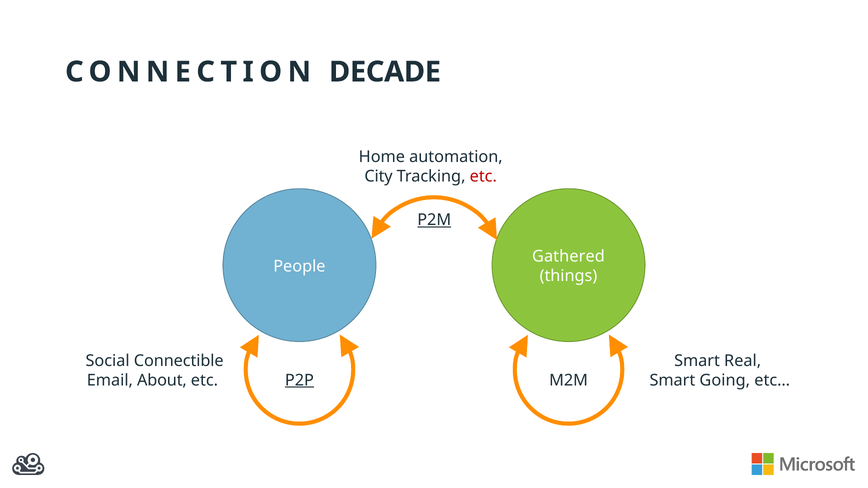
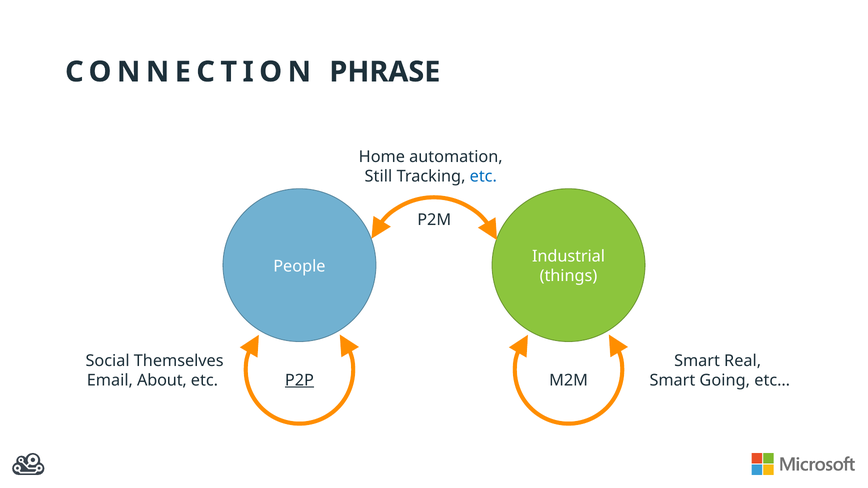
DECADE: DECADE -> PHRASE (385, 72)
City: City -> Still (378, 176)
etc colour: red -> blue (483, 176)
P2M underline: present -> none (434, 220)
Gathered: Gathered -> Industrial (569, 257)
Connectible: Connectible -> Themselves (179, 361)
